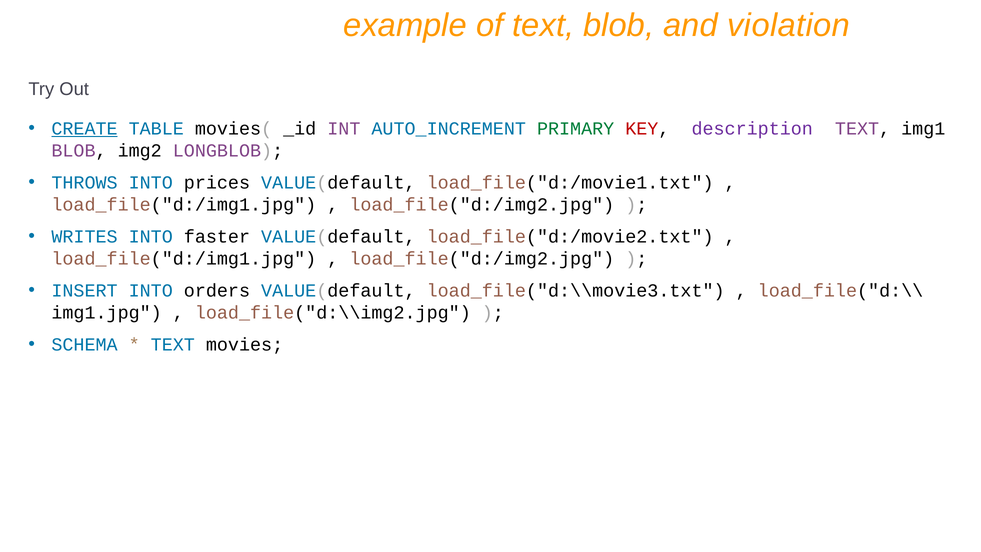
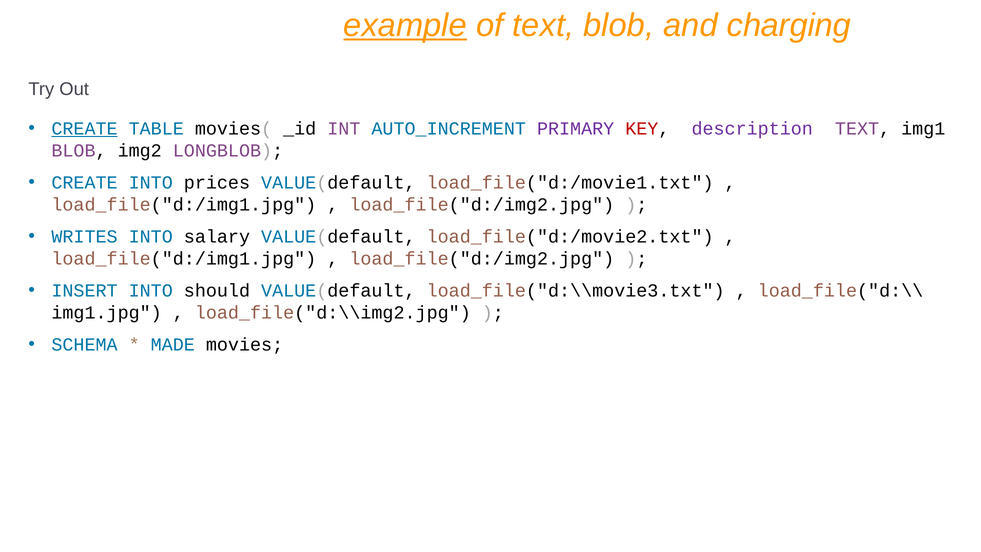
example underline: none -> present (405, 26)
violation: violation -> charging (789, 26)
PRIMARY colour: green -> purple (576, 129)
THROWS: THROWS -> CREATE (85, 183)
faster: faster -> salary (217, 237)
orders: orders -> should (217, 290)
TEXT: TEXT -> MADE (173, 344)
